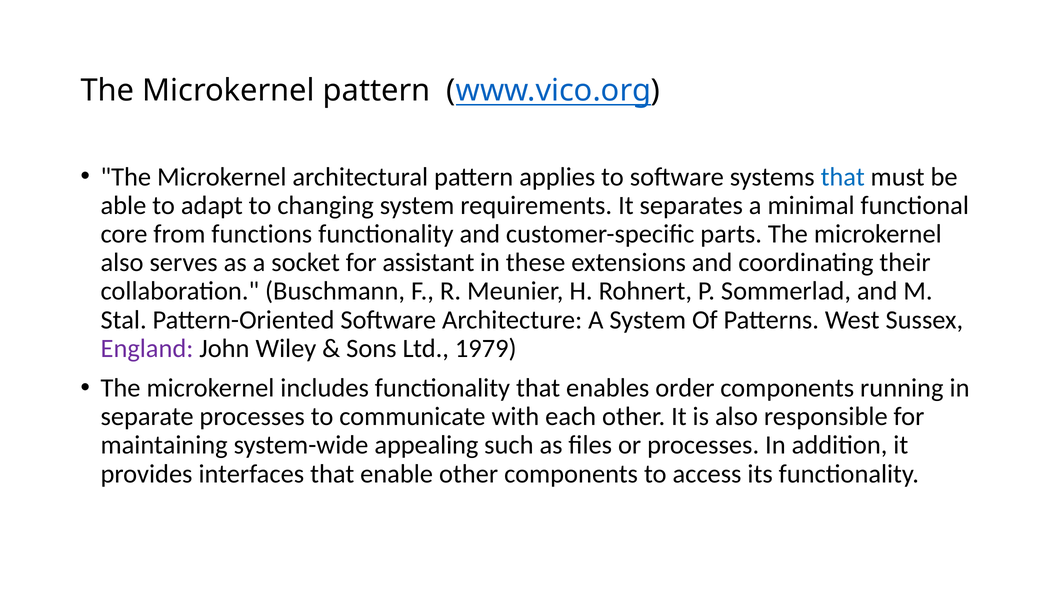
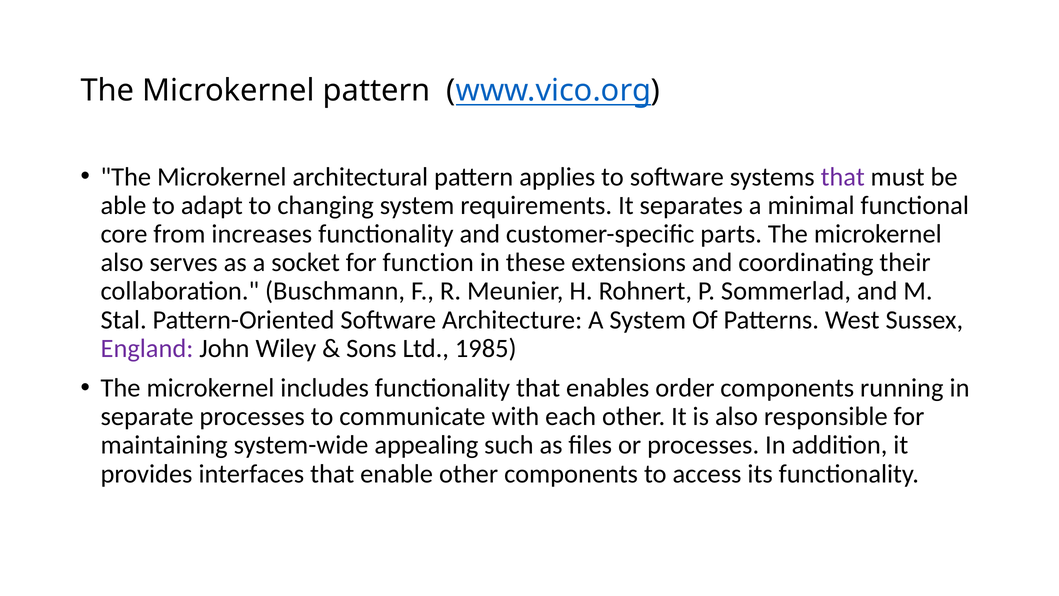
that colour: blue -> purple (843, 177)
functions: functions -> increases (262, 234)
assistant: assistant -> function (428, 262)
1979: 1979 -> 1985 (486, 348)
